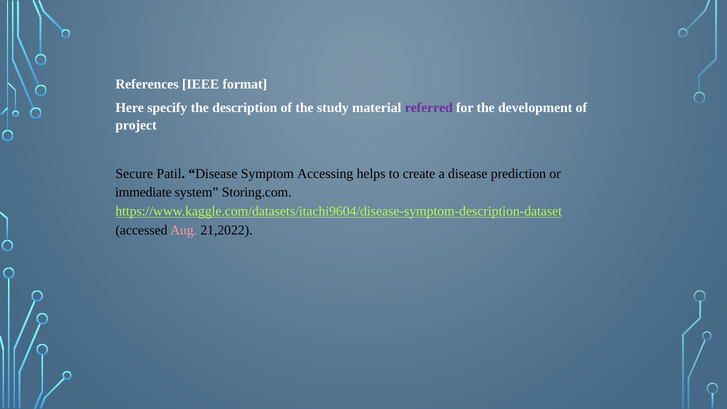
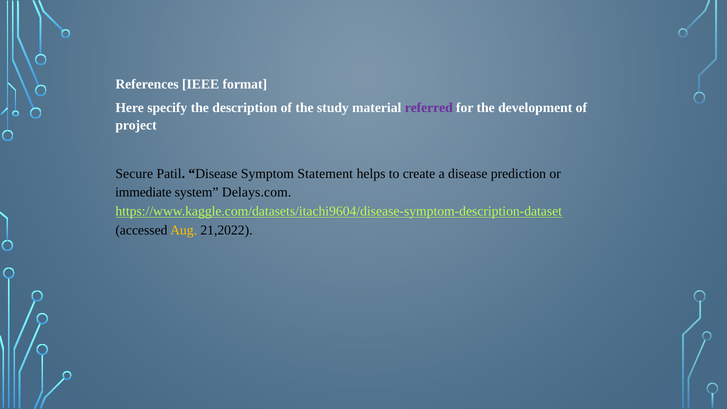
Accessing: Accessing -> Statement (325, 174)
Storing.com: Storing.com -> Delays.com (257, 192)
Aug colour: pink -> yellow (184, 230)
